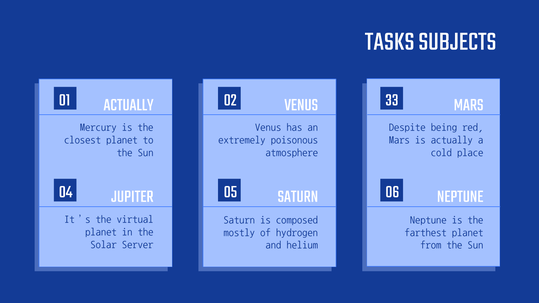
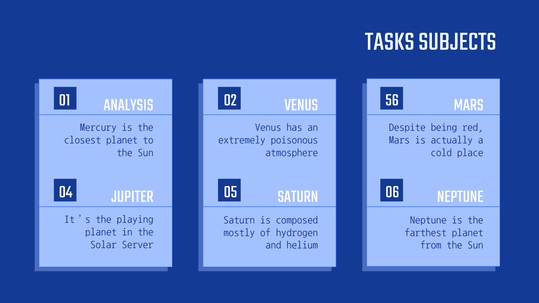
33: 33 -> 56 (392, 100)
ACTUALLY: ACTUALLY -> ANALYSIS (128, 104)
virtual: virtual -> playing (135, 219)
